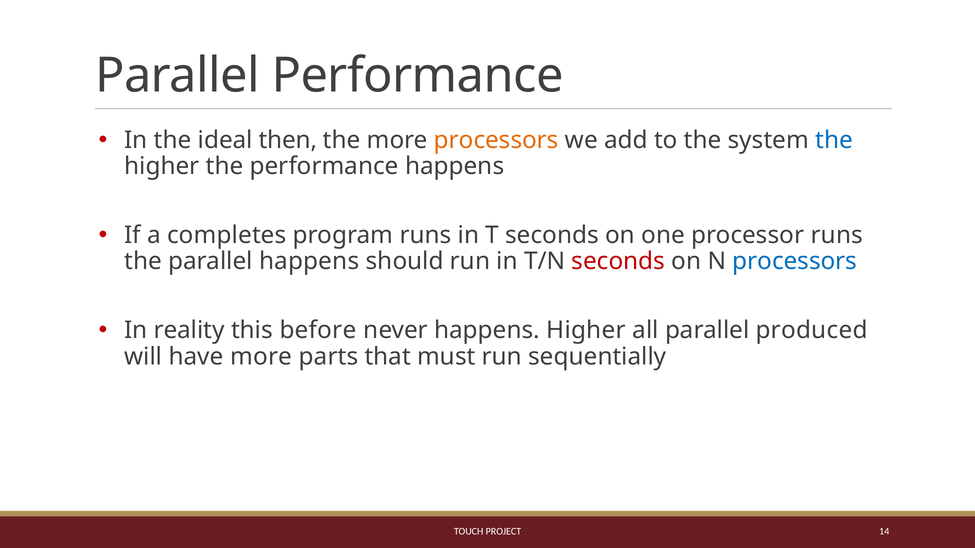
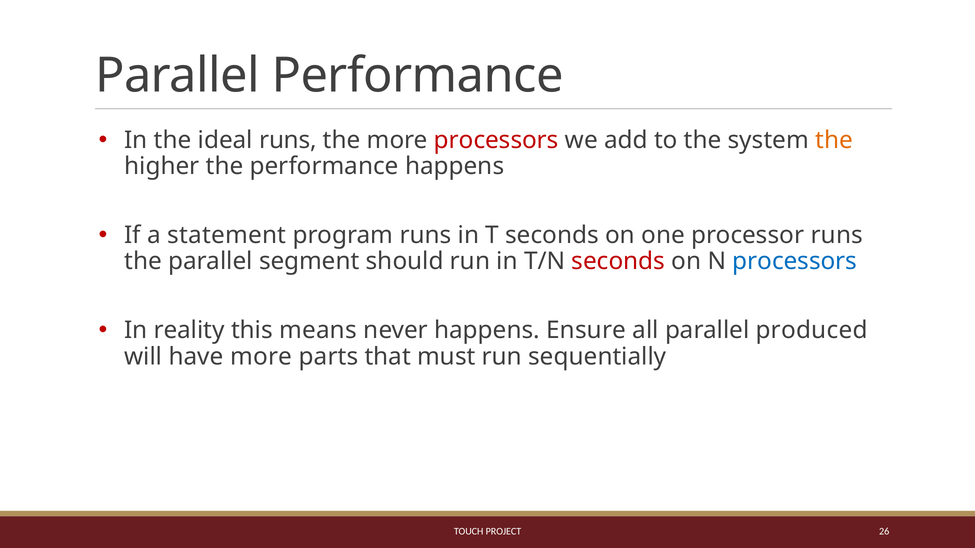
ideal then: then -> runs (288, 140)
processors colour: orange -> red (496, 140)
the colour: blue -> orange (834, 140)
completes: completes -> statement (227, 235)
parallel happens: happens -> segment (309, 262)
before: before -> means (318, 331)
happens Higher: Higher -> Ensure (586, 331)
14: 14 -> 26 (884, 532)
